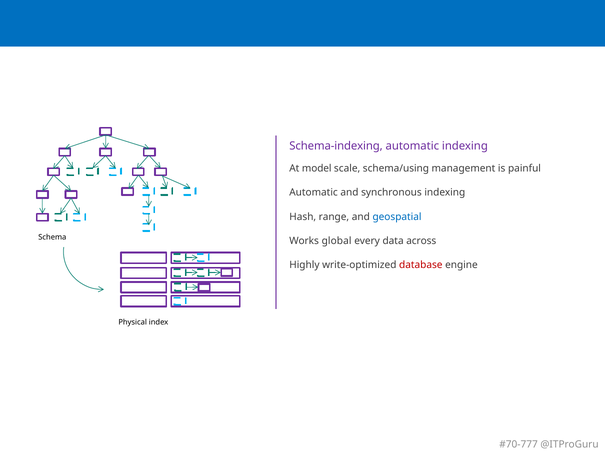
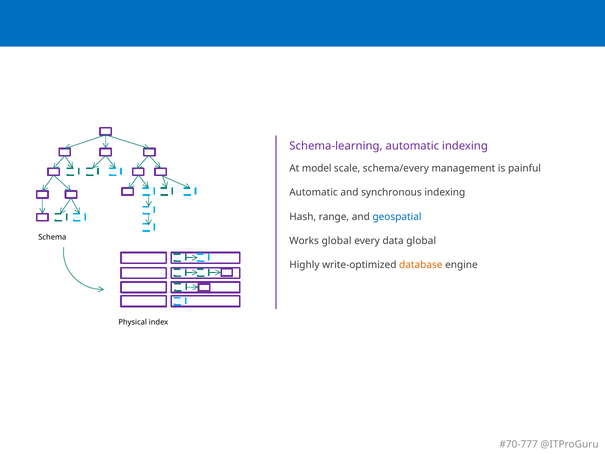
Schema-indexing: Schema-indexing -> Schema-learning (336, 146)
schema/using: schema/using -> schema/every (396, 168)
data across: across -> global (421, 241)
database colour: red -> orange (421, 265)
